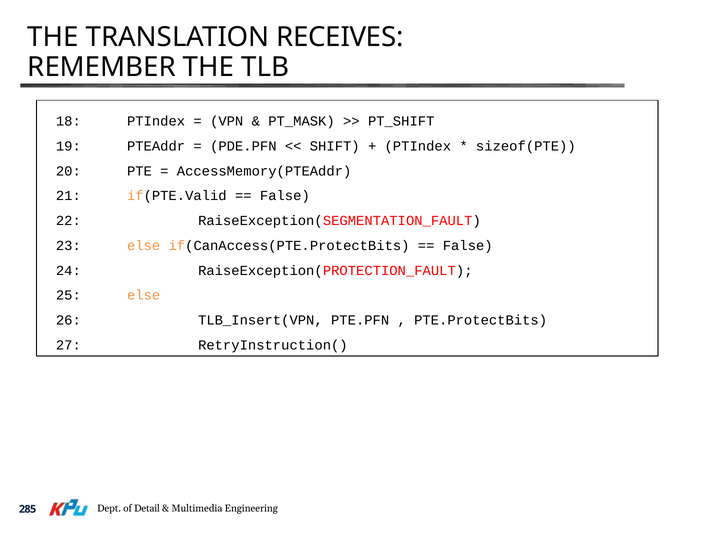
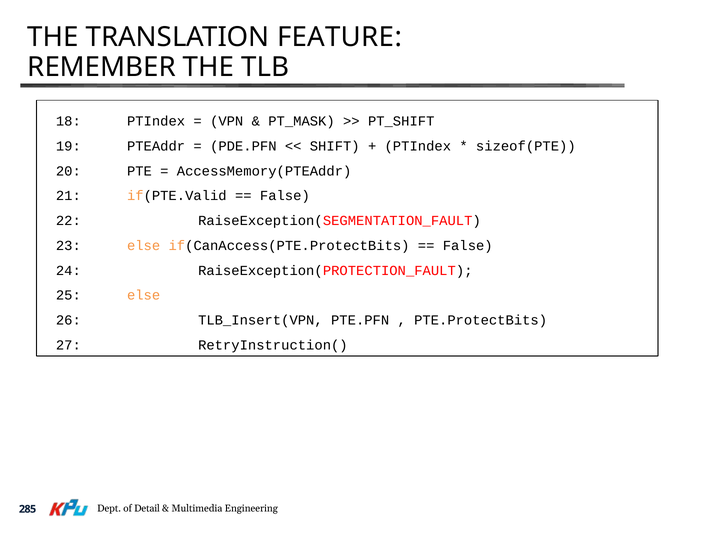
RECEIVES: RECEIVES -> FEATURE (340, 37)
